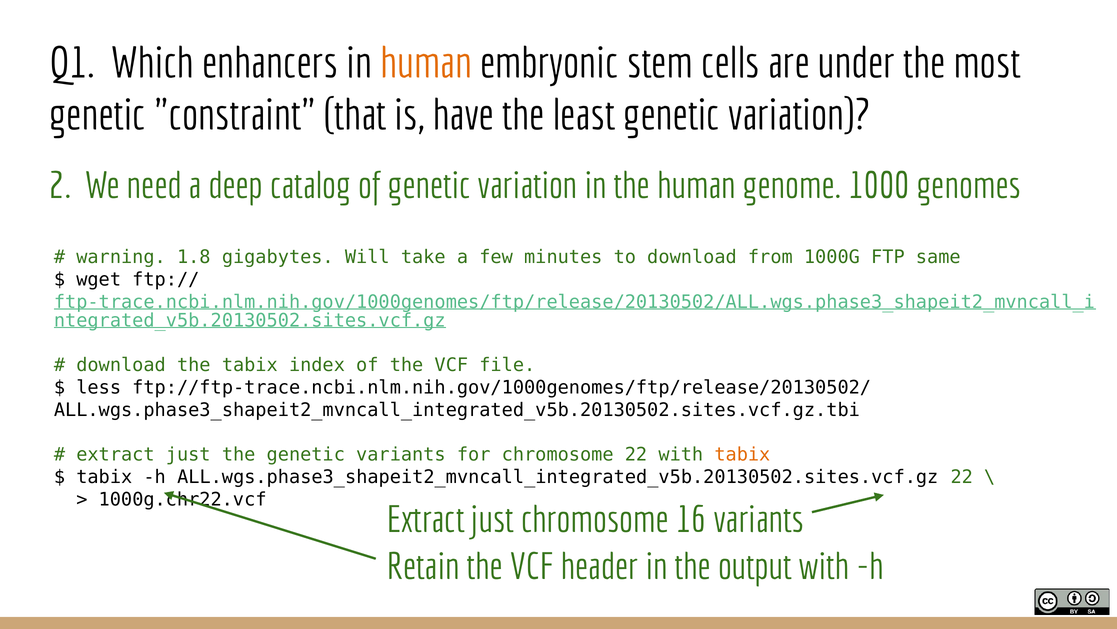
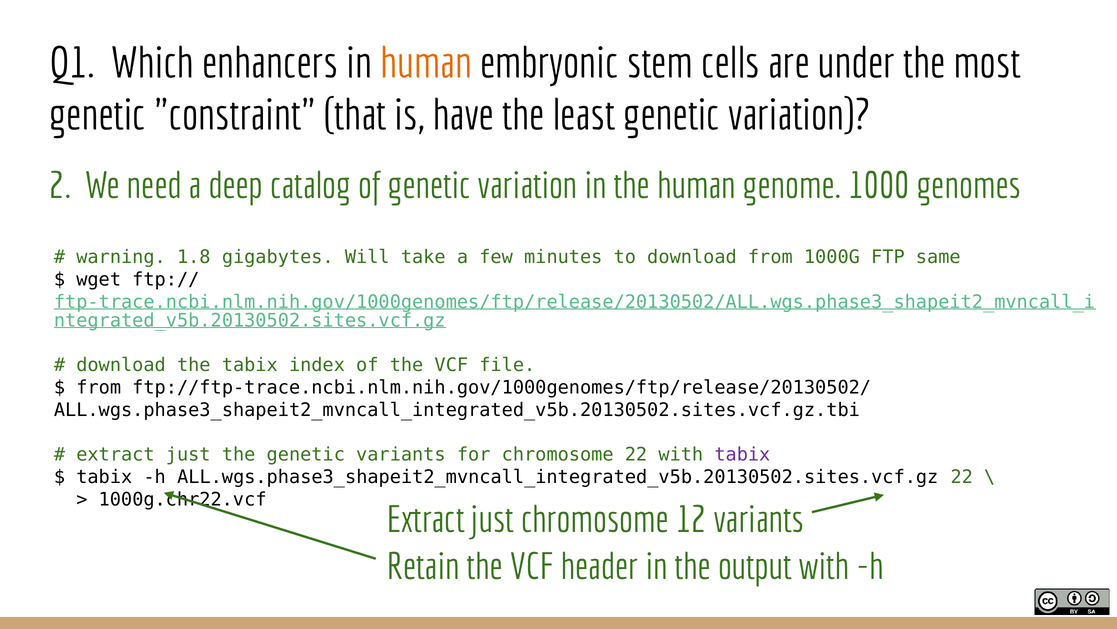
less: less -> from (99, 387)
tabix colour: orange -> purple (742, 454)
16: 16 -> 12 (691, 520)
